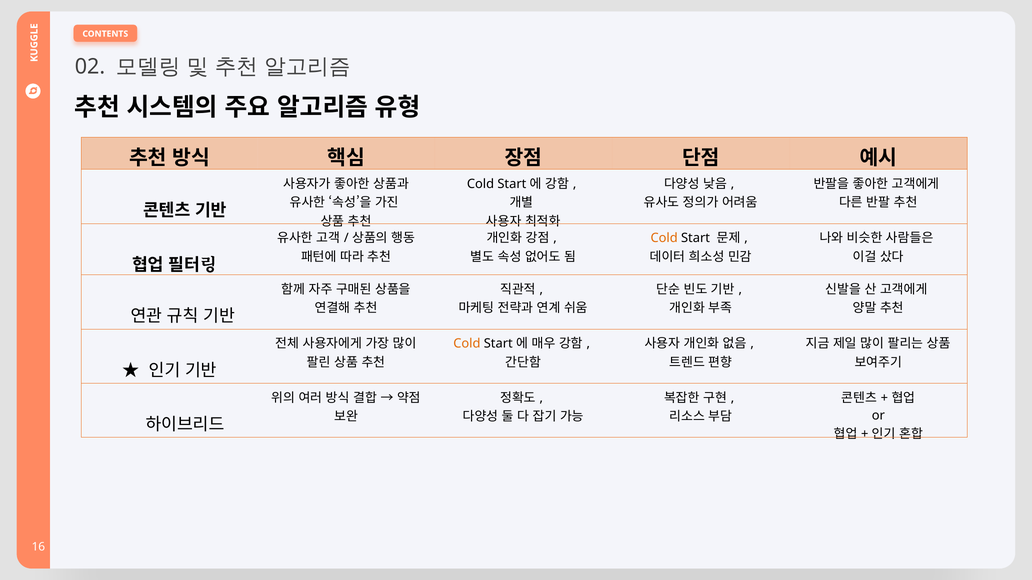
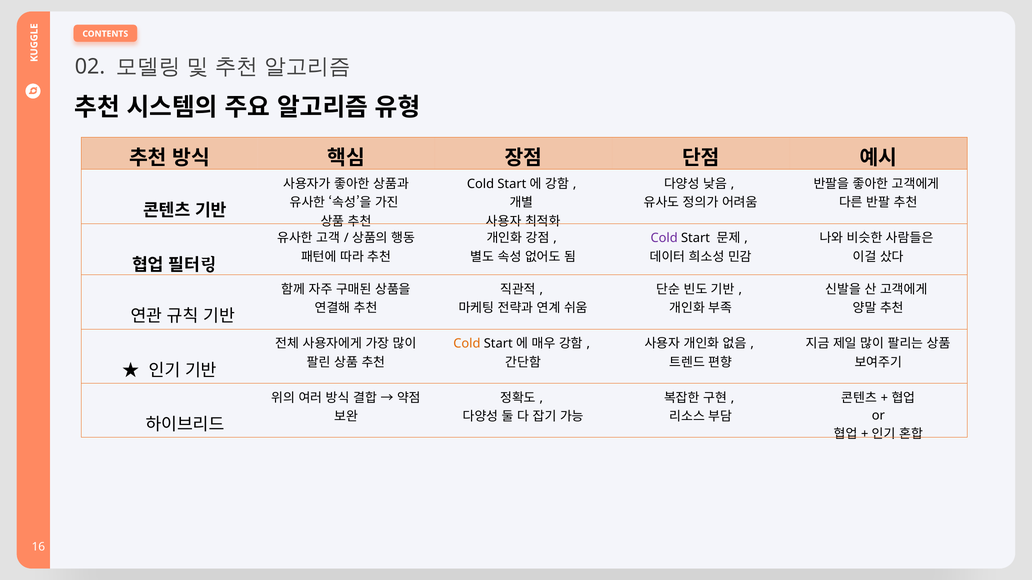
Cold colour: orange -> purple (664, 238)
